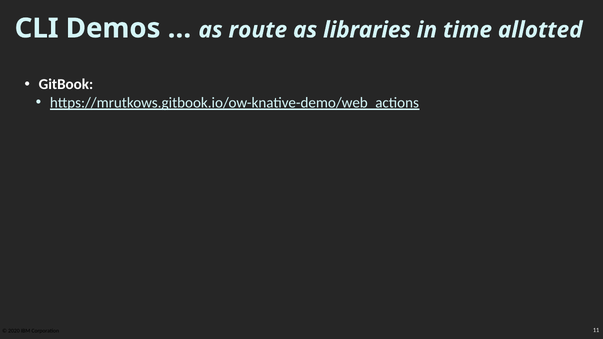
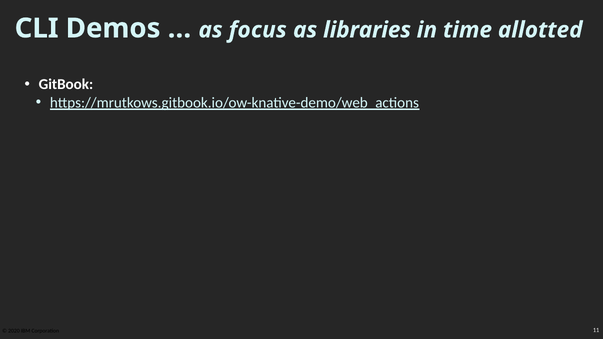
route: route -> focus (258, 30)
